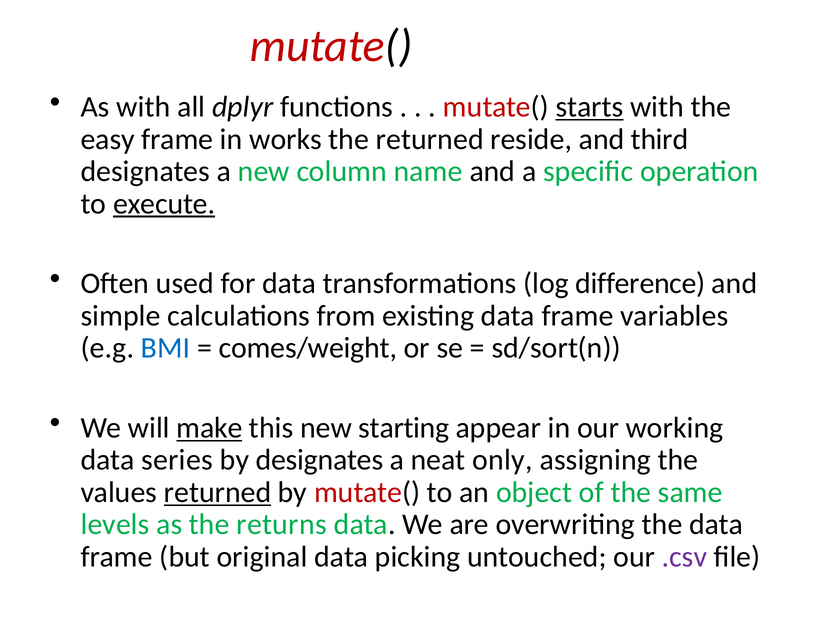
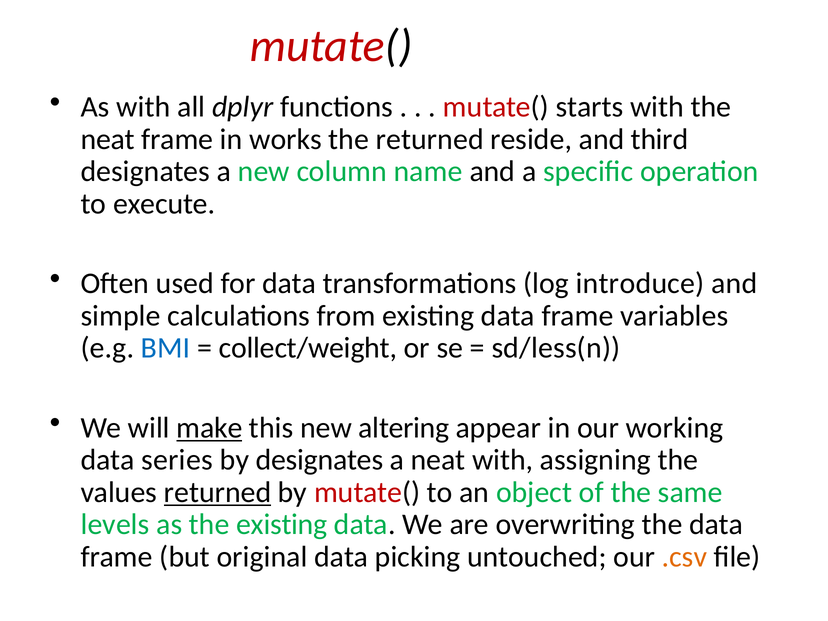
starts underline: present -> none (590, 107)
easy: easy -> neat (108, 139)
execute underline: present -> none (164, 204)
difference: difference -> introduce (640, 284)
comes/weight: comes/weight -> collect/weight (308, 348)
sd/sort(n: sd/sort(n -> sd/less(n (556, 348)
starting: starting -> altering (404, 428)
neat only: only -> with (503, 460)
the returns: returns -> existing (282, 525)
.csv colour: purple -> orange (685, 557)
